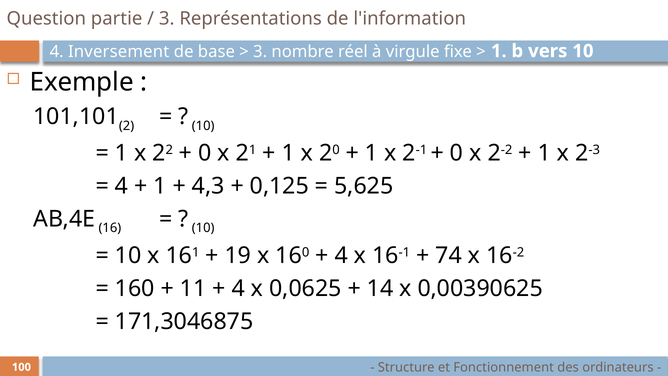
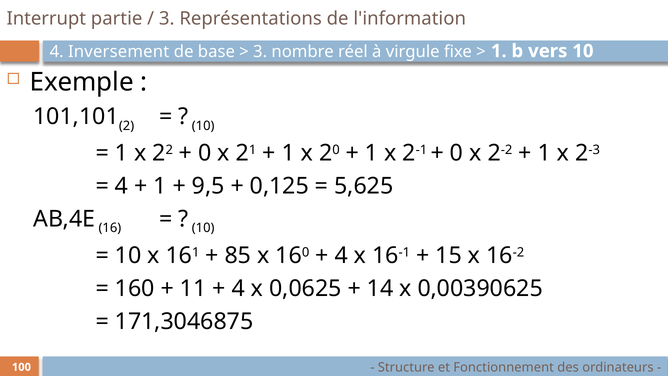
Question: Question -> Interrupt (46, 19)
4,3: 4,3 -> 9,5 (208, 186)
19: 19 -> 85 (238, 256)
74: 74 -> 15 (449, 256)
